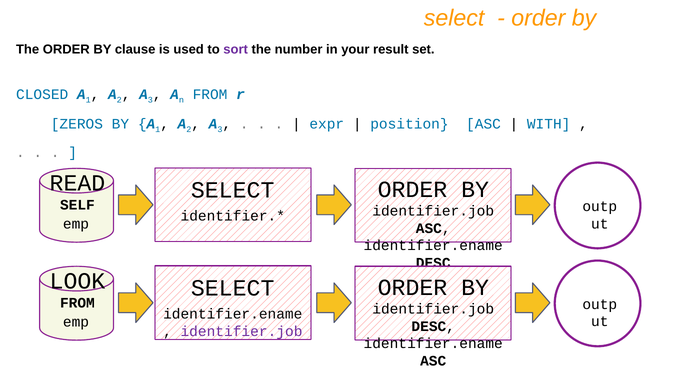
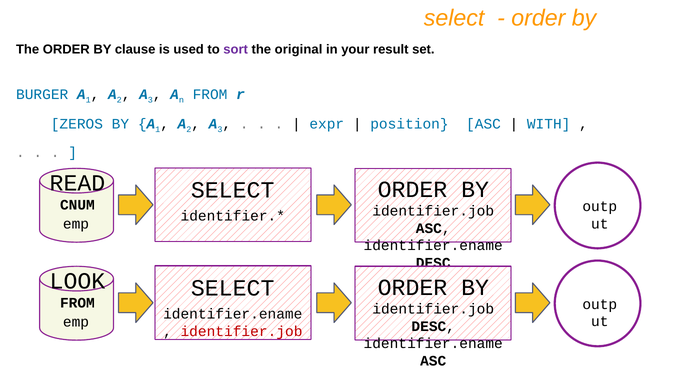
number: number -> original (299, 50)
CLOSED: CLOSED -> BURGER (42, 94)
SELF: SELF -> CNUM (77, 205)
identifier.job colour: purple -> red (241, 331)
